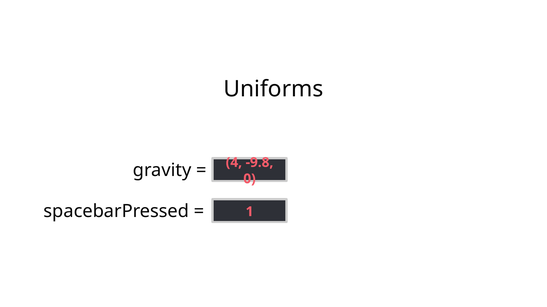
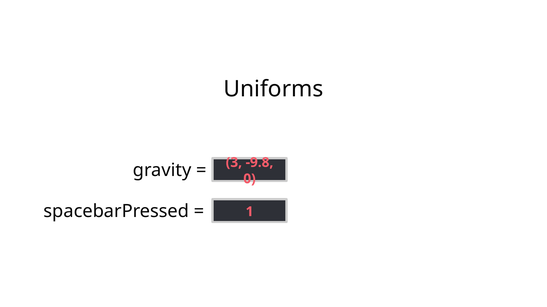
4: 4 -> 3 (234, 163)
